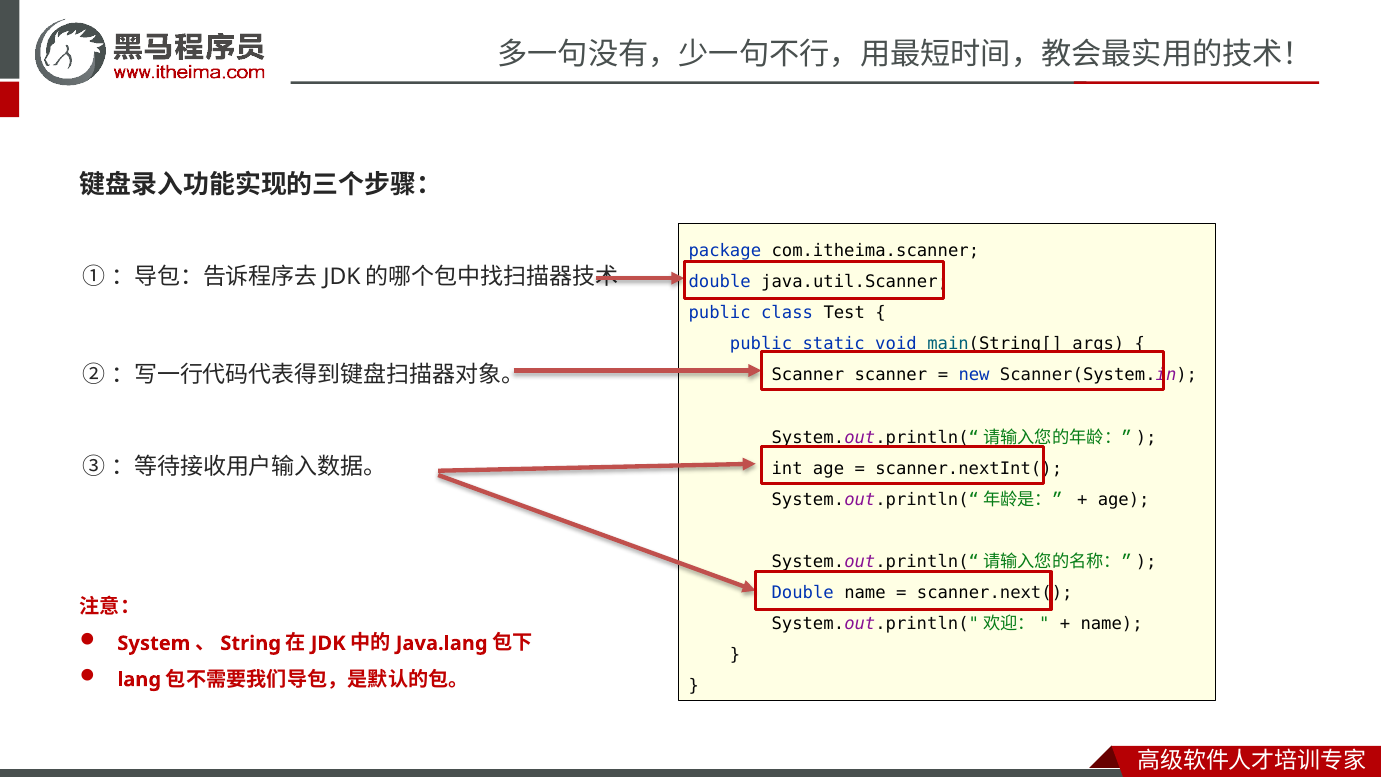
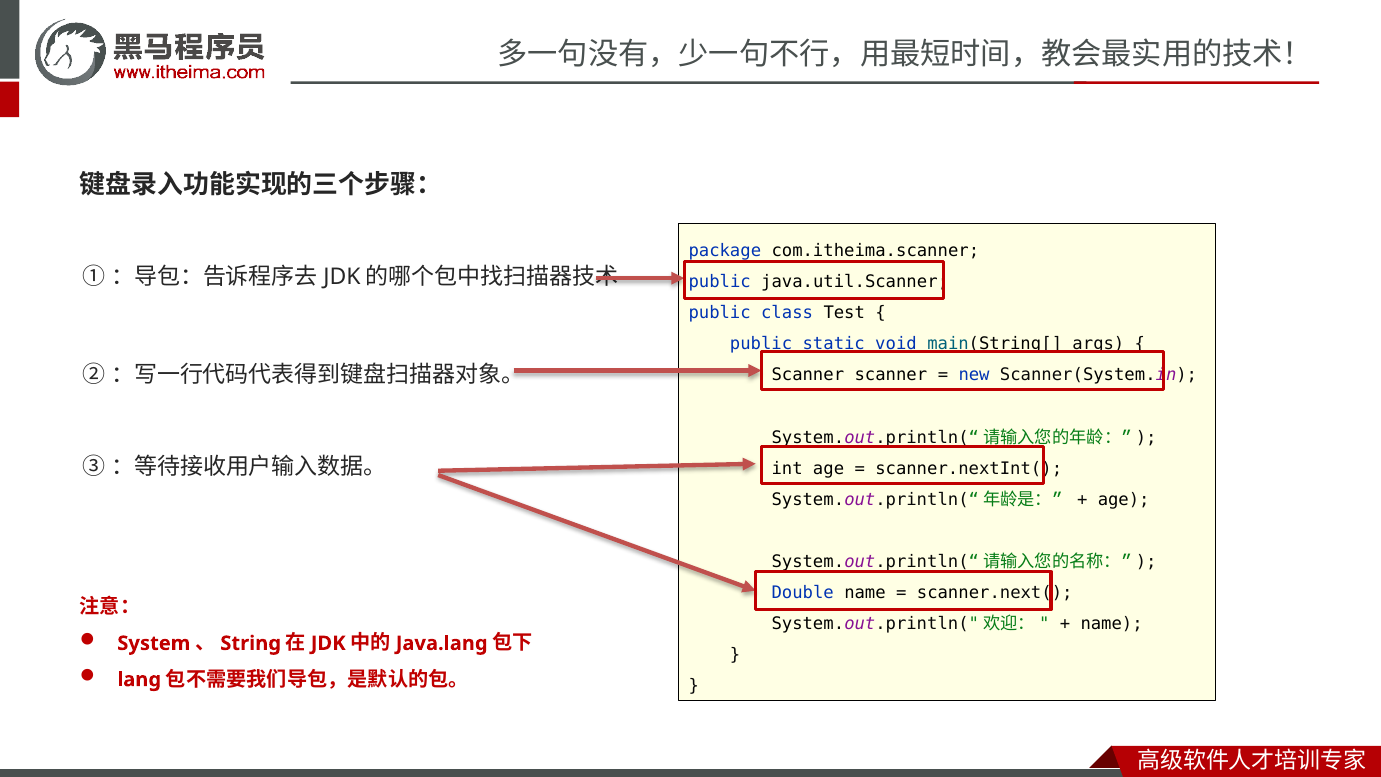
double: double -> public (720, 282)
